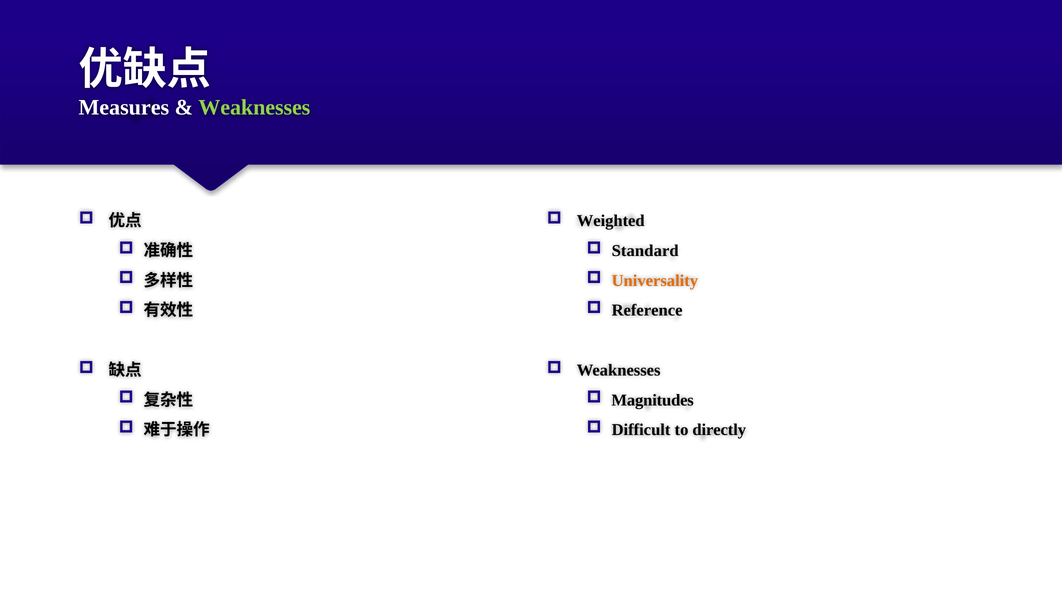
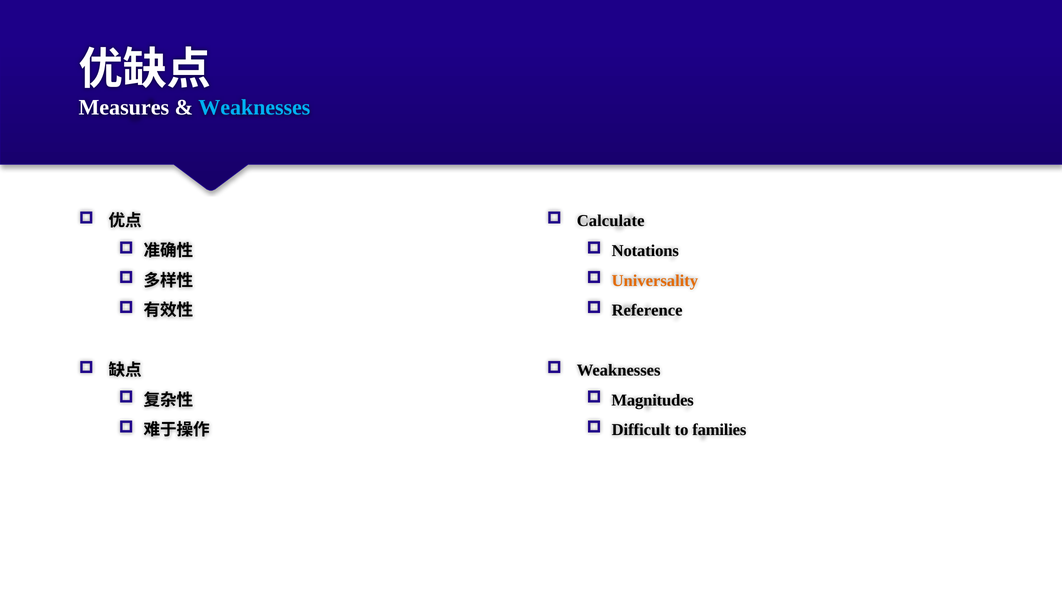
Weaknesses colour: light green -> light blue (254, 108)
Weighted: Weighted -> Calculate (611, 221)
Standard: Standard -> Notations (645, 251)
directly: directly -> families (719, 430)
